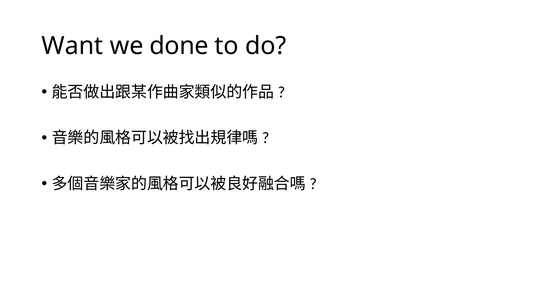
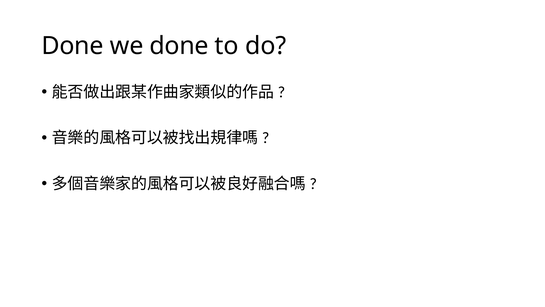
Want: Want -> Done (73, 46)
